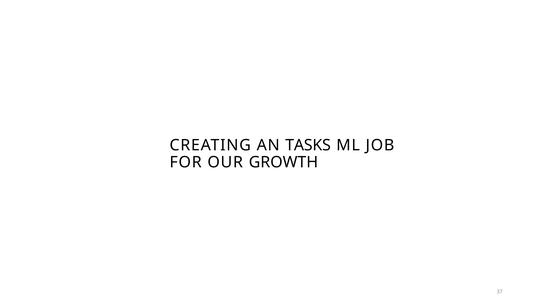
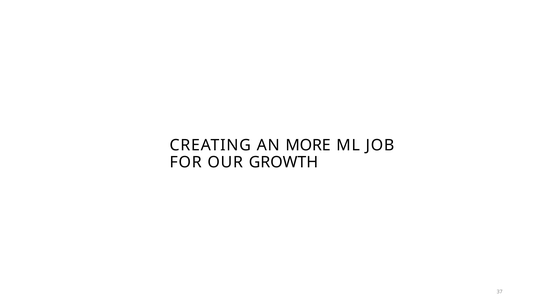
TASKS: TASKS -> MORE (308, 145)
